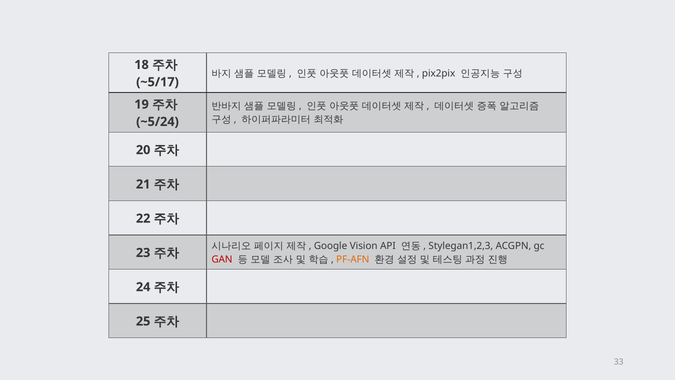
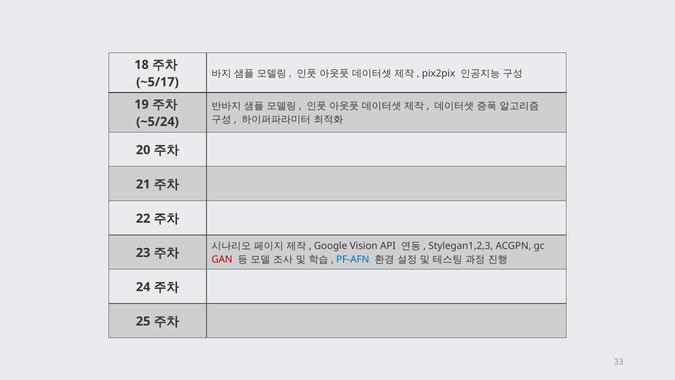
PF-AFN colour: orange -> blue (353, 259)
